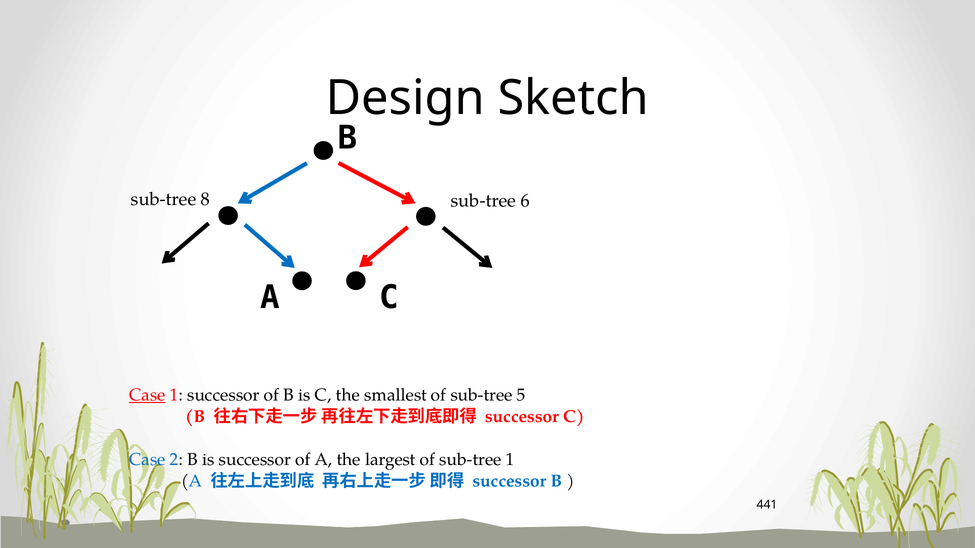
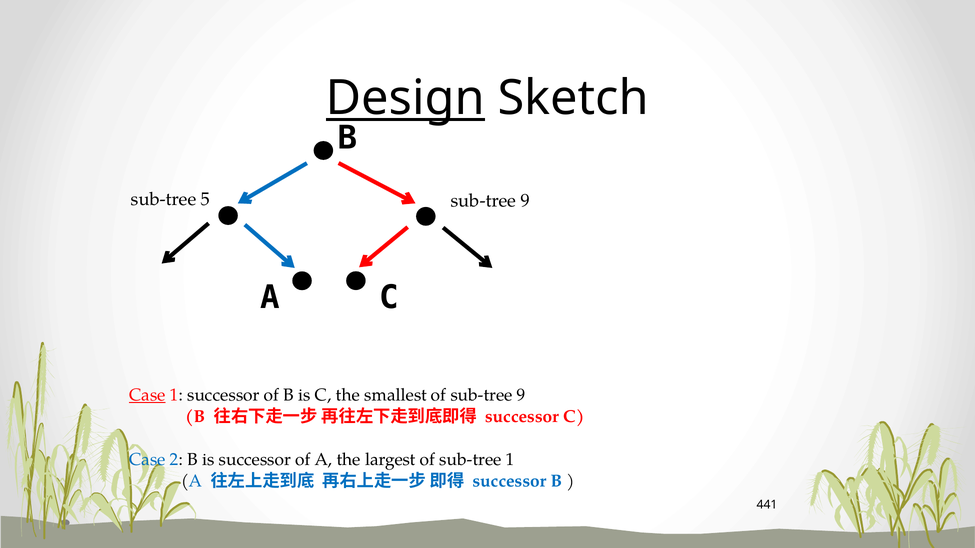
Design underline: none -> present (405, 98)
8: 8 -> 5 (206, 199)
6: 6 -> 9 (525, 201)
of sub-tree 5: 5 -> 9 (521, 396)
